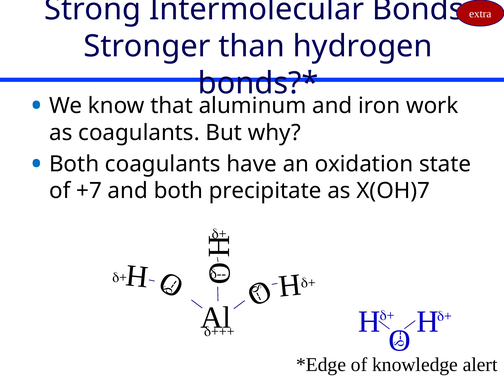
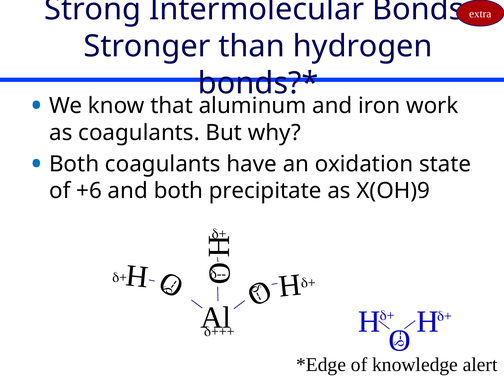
+7: +7 -> +6 (89, 191)
X(OH)7: X(OH)7 -> X(OH)9 (393, 191)
